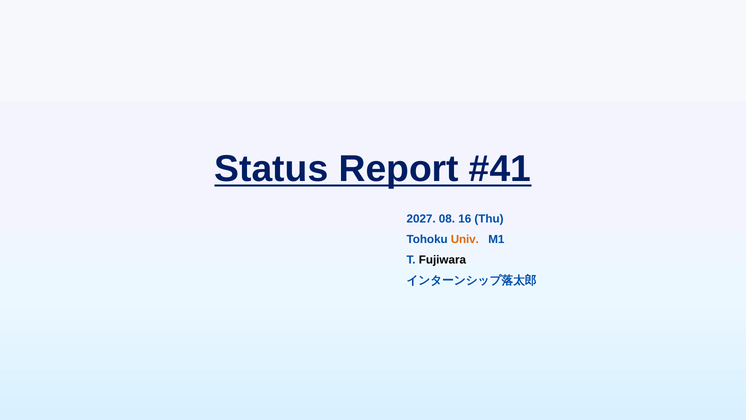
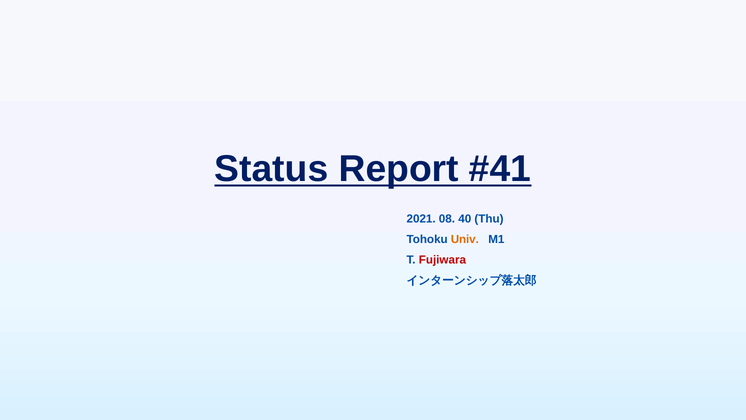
2027: 2027 -> 2021 (421, 219)
16: 16 -> 40 (465, 219)
Fujiwara colour: black -> red (442, 260)
